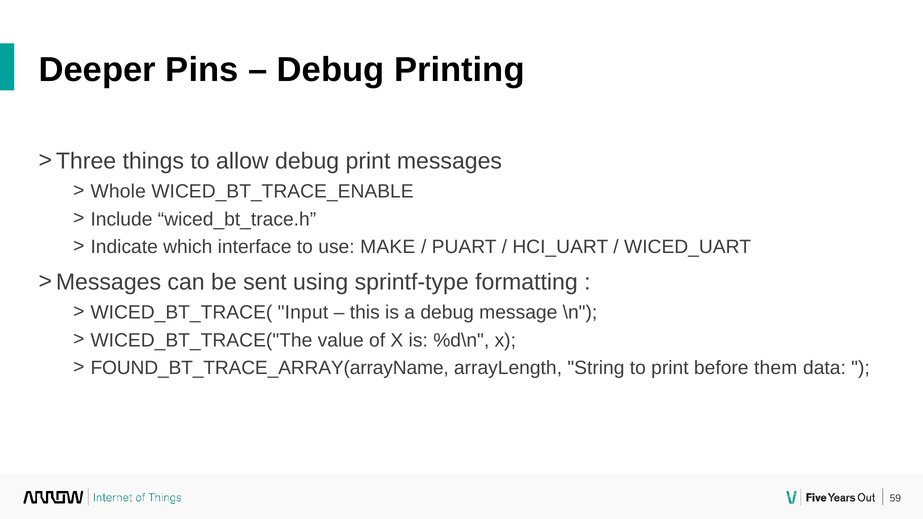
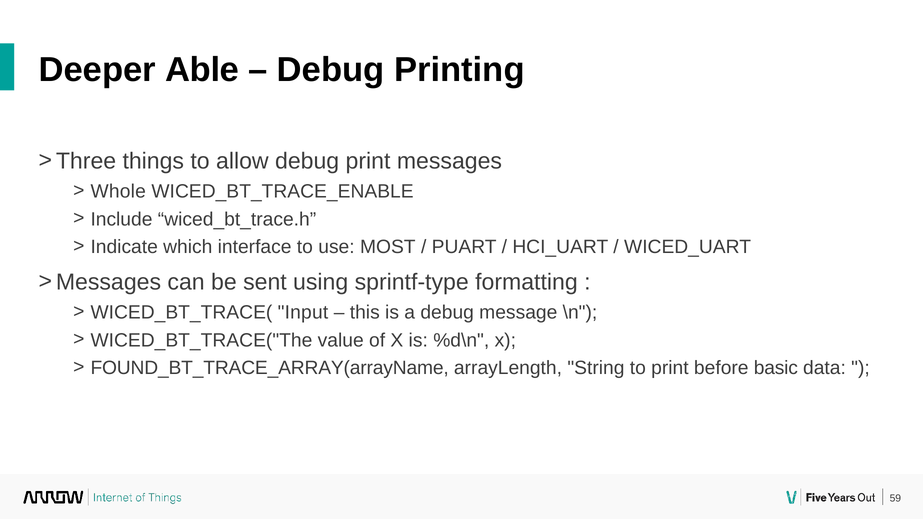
Pins: Pins -> Able (202, 70)
MAKE: MAKE -> MOST (388, 247)
them: them -> basic (776, 368)
